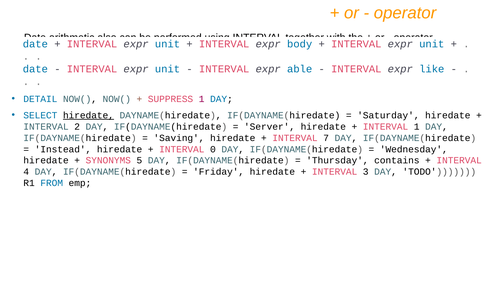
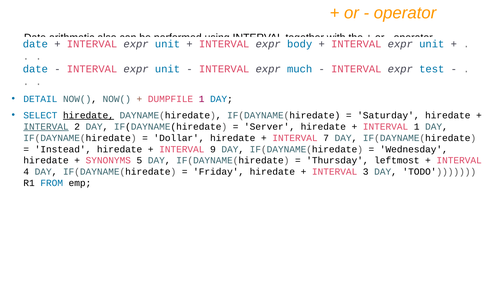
able: able -> much (300, 69)
like: like -> test (432, 69)
SUPPRESS: SUPPRESS -> DUMPFILE (171, 99)
INTERVAL underline: none -> present (46, 127)
Saving: Saving -> Dollar (179, 138)
0: 0 -> 9 (213, 149)
contains: contains -> leftmost (397, 161)
